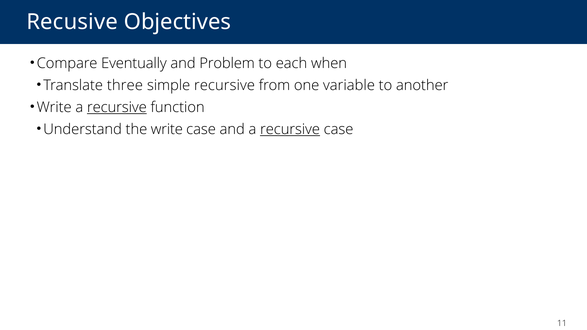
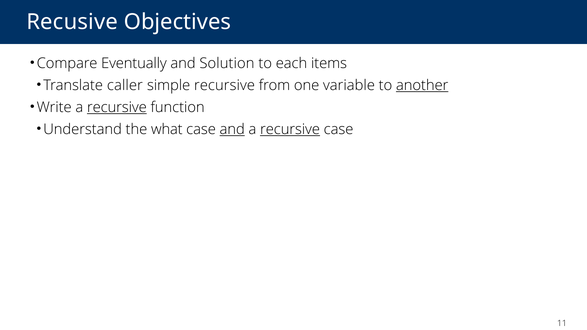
Problem: Problem -> Solution (227, 63)
when: when -> items (329, 63)
three: three -> caller (125, 85)
another underline: none -> present (422, 85)
the write: write -> what (167, 129)
and underline: none -> present (232, 129)
